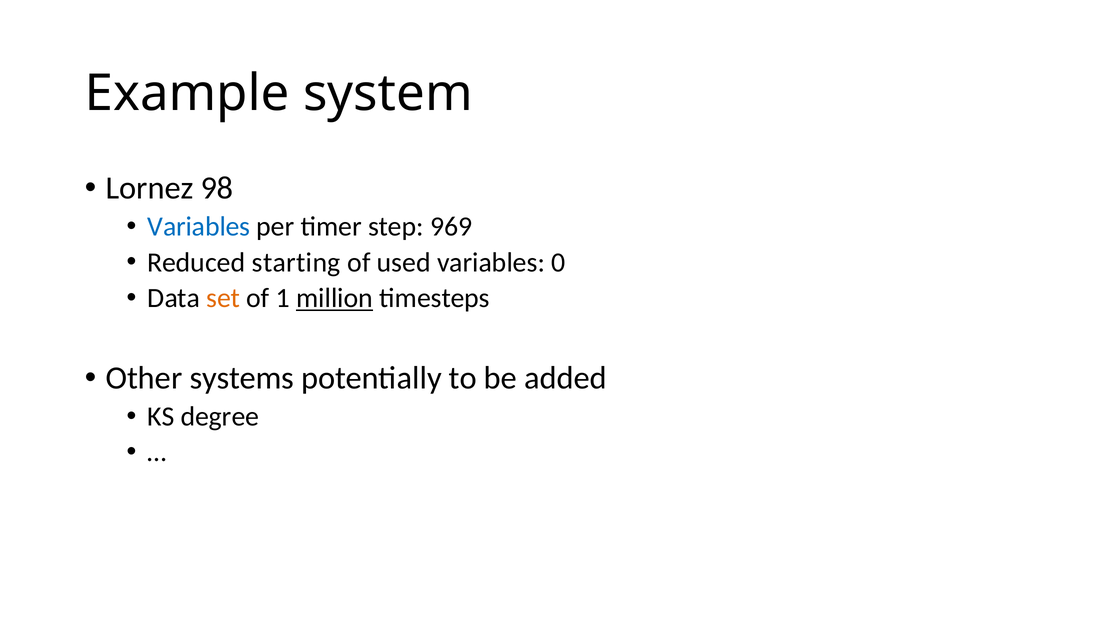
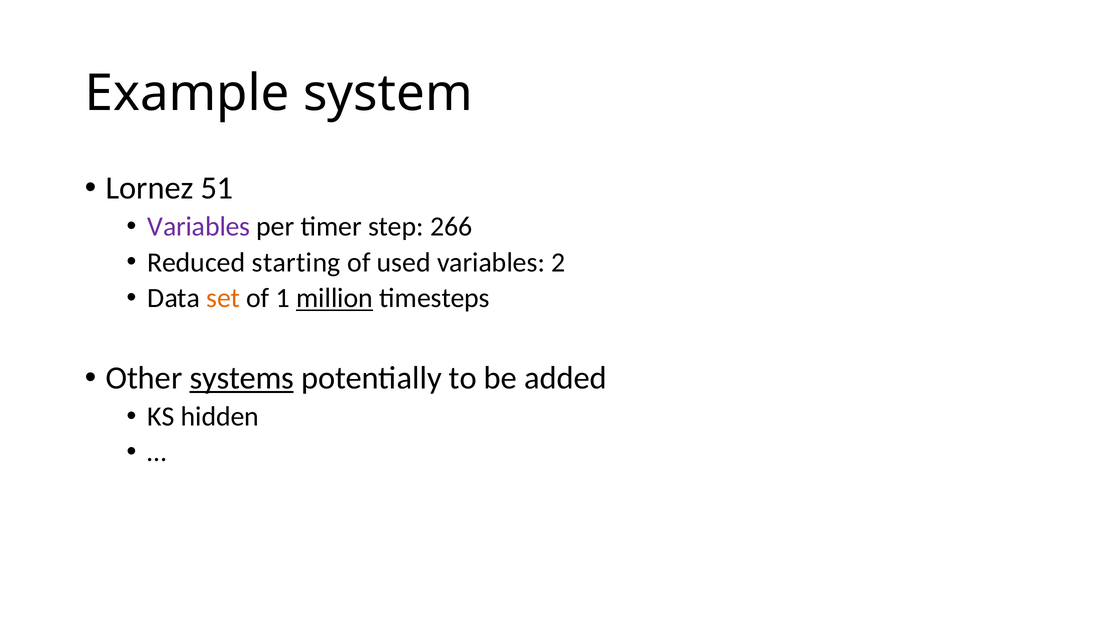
98: 98 -> 51 (217, 188)
Variables colour: blue -> purple (199, 227)
969: 969 -> 266 (451, 227)
0: 0 -> 2 (558, 262)
systems underline: none -> present (242, 378)
degree: degree -> hidden (220, 417)
